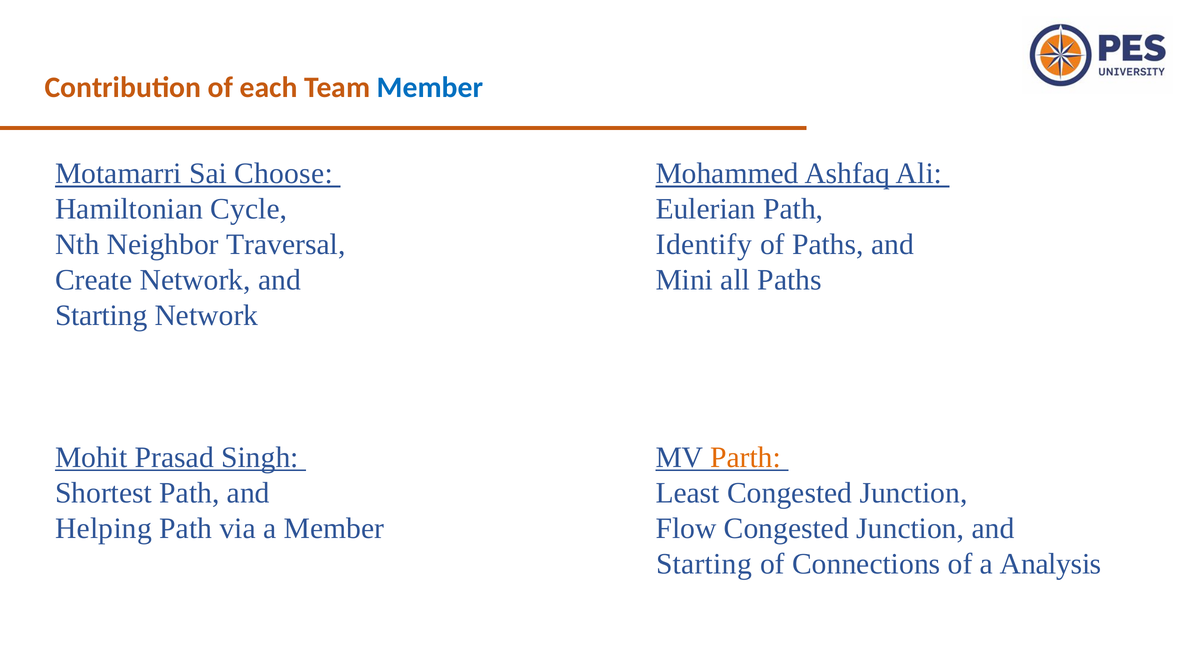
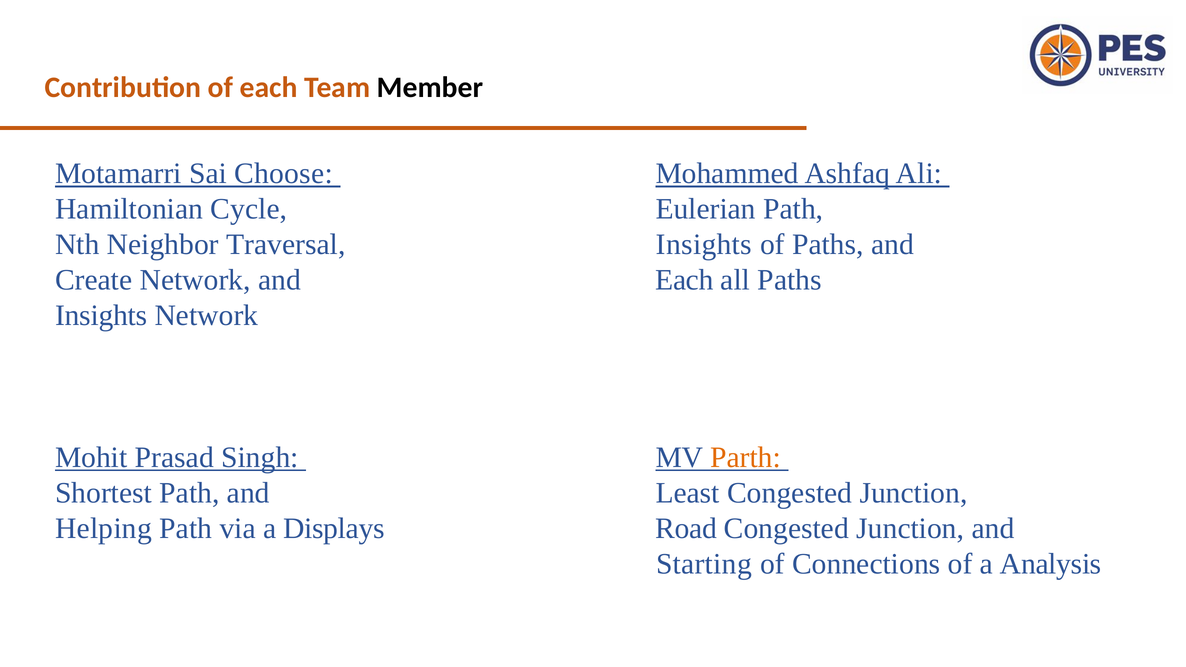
Member colour: blue -> black (430, 88)
Identify: Identify -> Insights (704, 245)
Mini: Mini -> Each (684, 280)
Starting: Starting -> Insights (101, 316)
a Member: Member -> Displays (334, 529)
Flow: Flow -> Road (686, 529)
